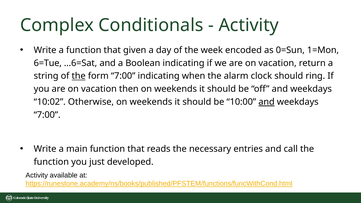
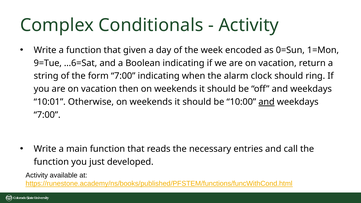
6=Tue: 6=Tue -> 9=Tue (48, 63)
the underline: present -> none (79, 76)
10:02: 10:02 -> 10:01 (50, 102)
